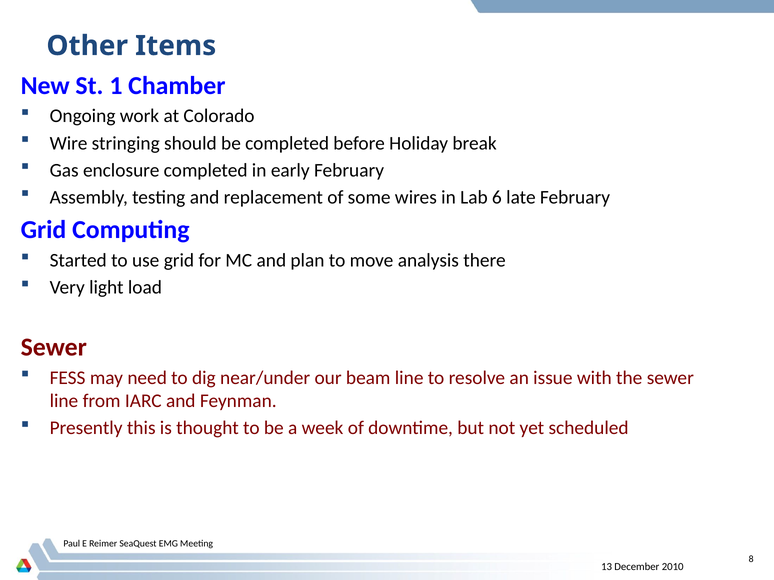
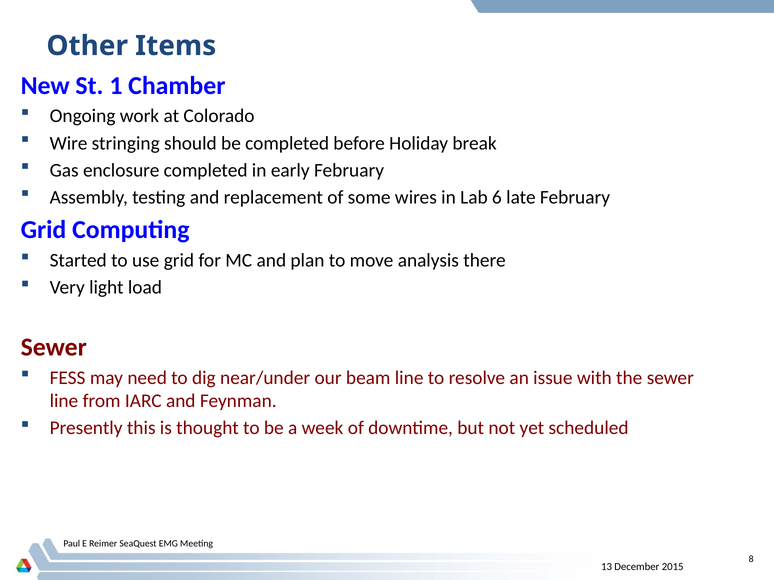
2010: 2010 -> 2015 (673, 567)
